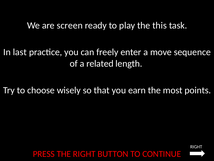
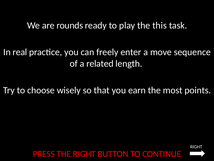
screen: screen -> rounds (70, 25)
last: last -> real (20, 52)
